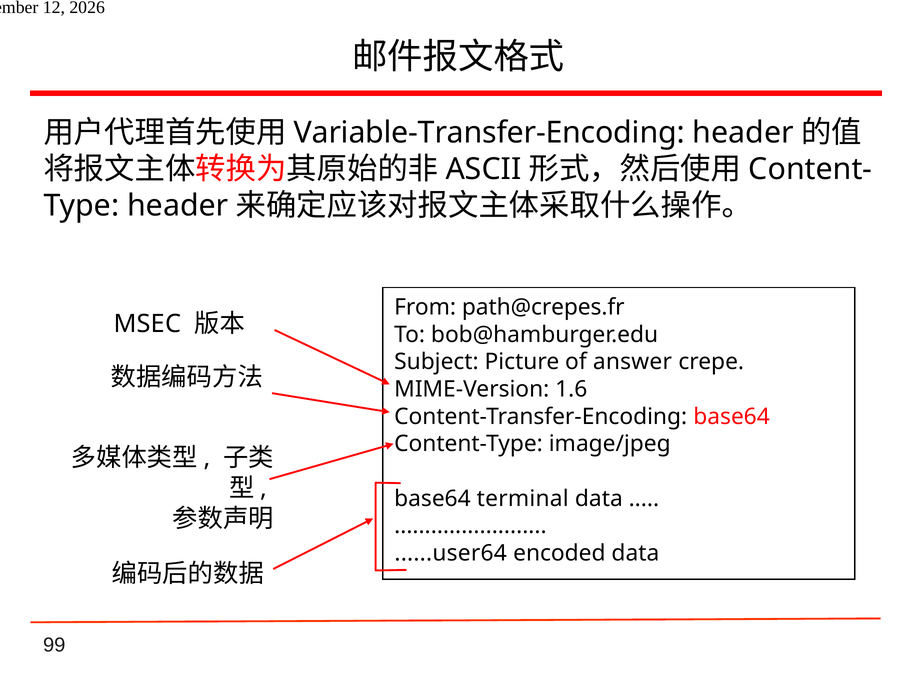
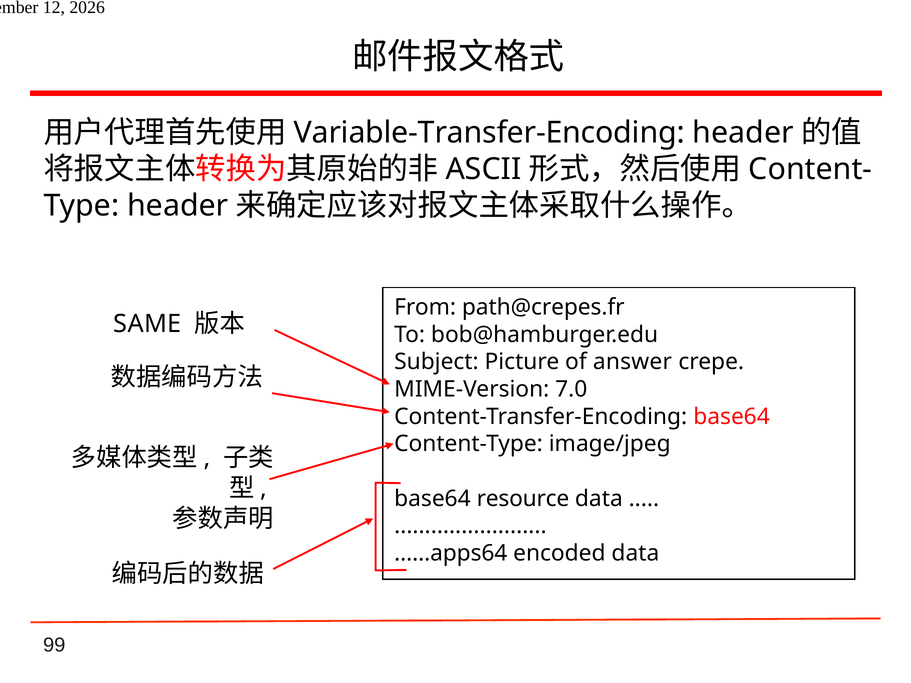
MSEC: MSEC -> SAME (147, 324)
1.6: 1.6 -> 7.0 (571, 389)
terminal: terminal -> resource (523, 499)
......user64: ......user64 -> ......apps64 (451, 553)
